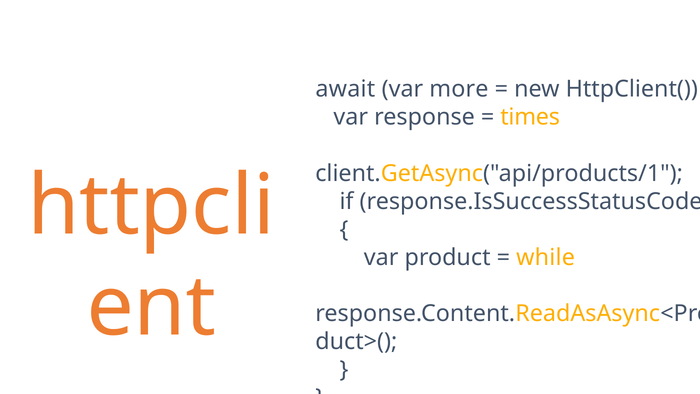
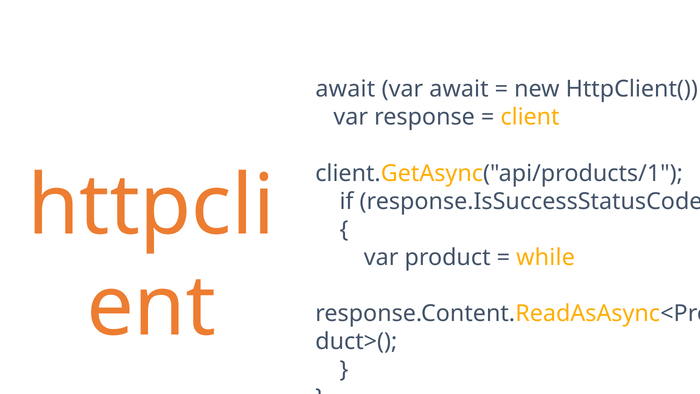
var more: more -> await (459, 89)
times: times -> client (530, 117)
